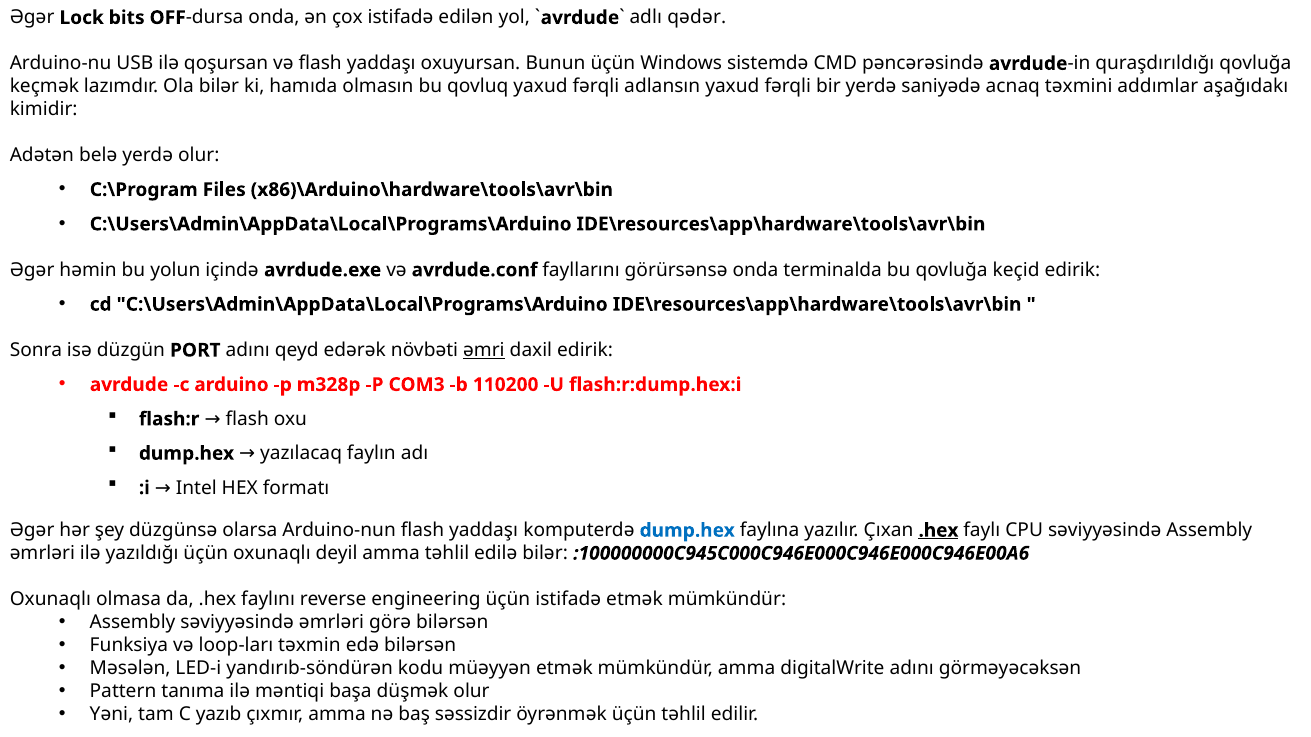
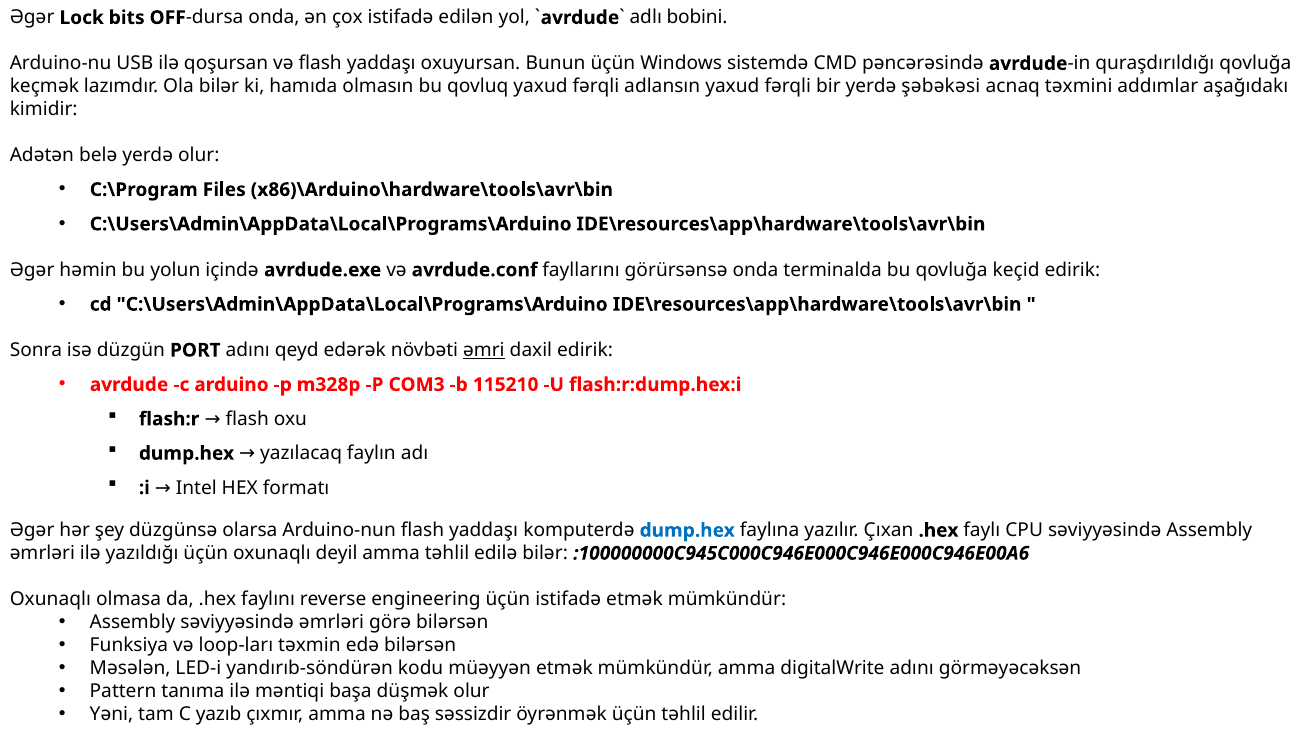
qədər: qədər -> bobini (697, 18)
saniyədə: saniyədə -> şəbəkəsi (941, 87)
110200: 110200 -> 115210 (506, 385)
.hex underline: present -> none (938, 531)
